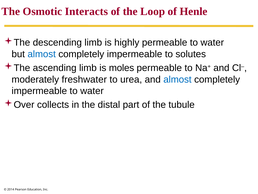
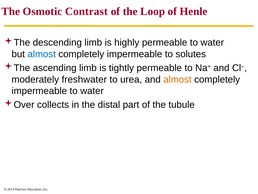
Interacts: Interacts -> Contrast (86, 11)
moles: moles -> tightly (121, 68)
almost colour: blue -> orange (177, 79)
